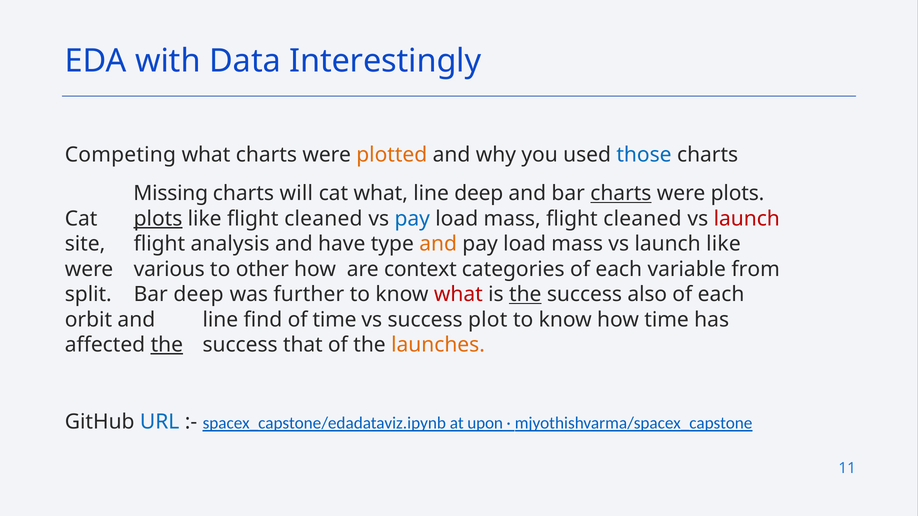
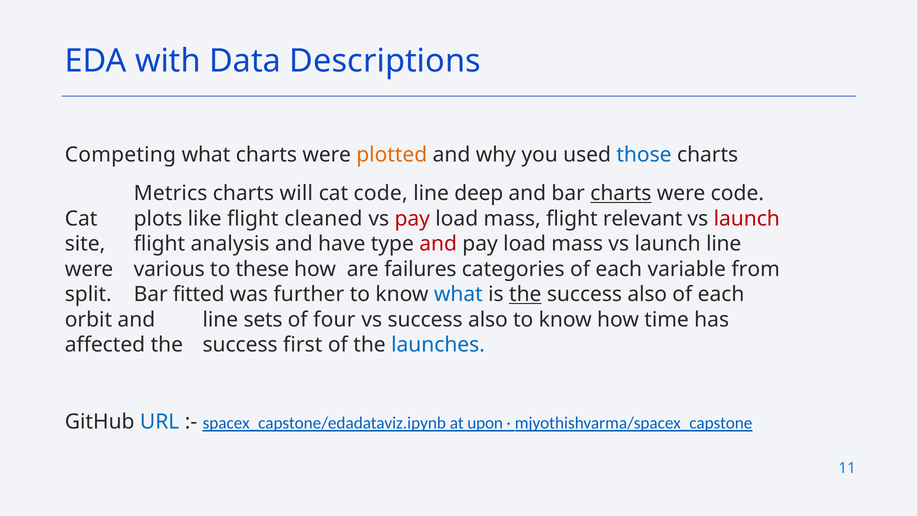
Interestingly: Interestingly -> Descriptions (385, 61)
Missing: Missing -> Metrics (171, 194)
cat what: what -> code (381, 194)
were plots: plots -> code (737, 194)
plots underline: present -> none (158, 219)
pay colour: blue -> red (412, 219)
mass flight cleaned: cleaned -> relevant (643, 219)
and colour: orange -> red (438, 244)
launch like: like -> line (724, 244)
other: other -> these (262, 269)
context: context -> failures (420, 269)
Bar deep: deep -> fitted (199, 295)
what colour: red -> blue (458, 295)
find: find -> sets (263, 320)
of time: time -> four (334, 320)
vs success plot: plot -> also (488, 320)
the underline: present -> none (167, 345)
that: that -> first (303, 345)
launches colour: orange -> blue (438, 345)
